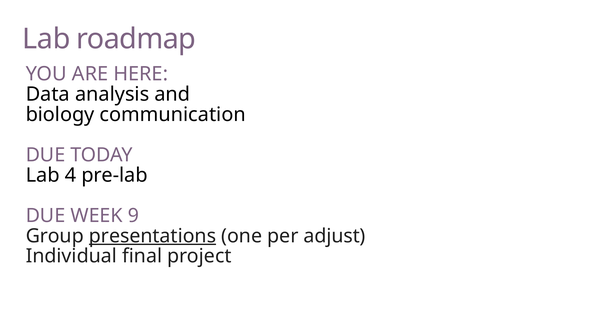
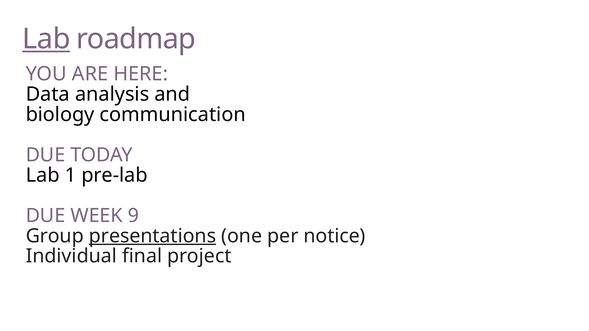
Lab underline: none -> present (46, 39)
4: 4 -> 1 (71, 176)
adjust: adjust -> notice (335, 236)
